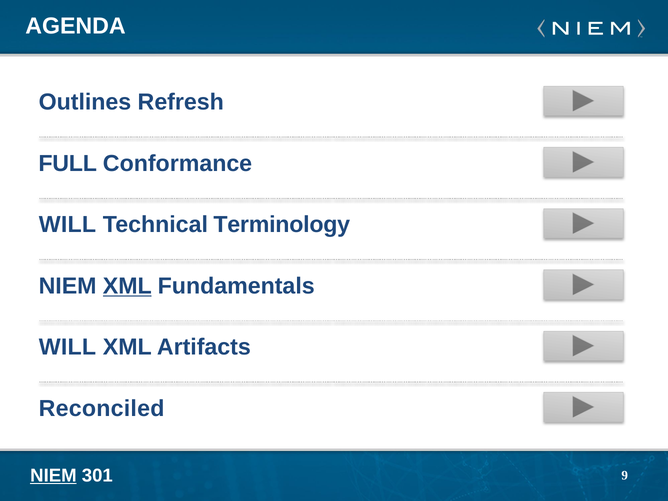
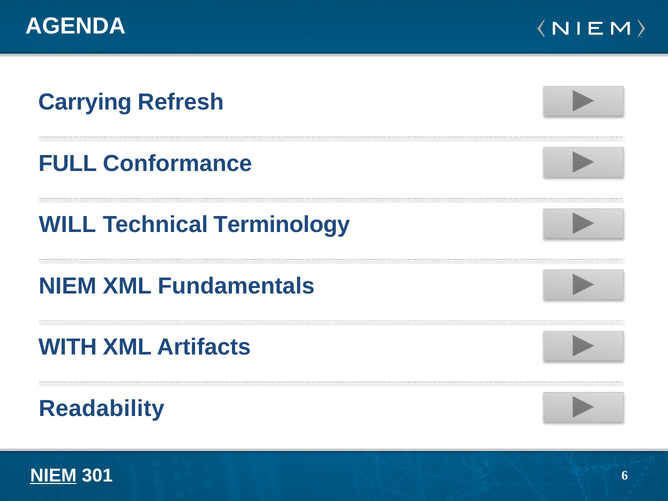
Outlines: Outlines -> Carrying (85, 102)
XML underline: present -> none (127, 286)
WILL: WILL -> WITH (68, 347)
Reconciled: Reconciled -> Readability (102, 408)
9: 9 -> 6 (625, 475)
